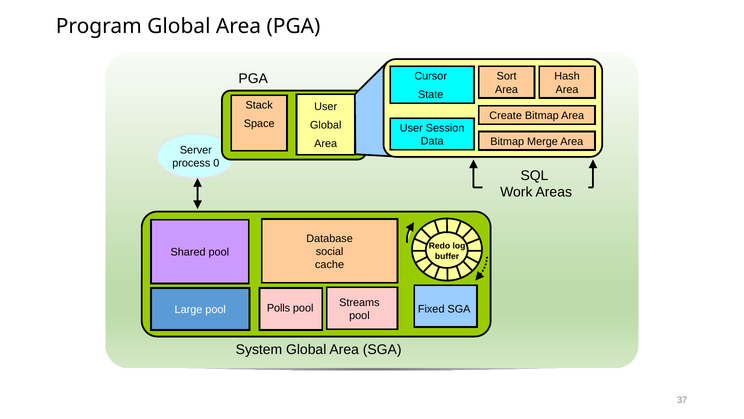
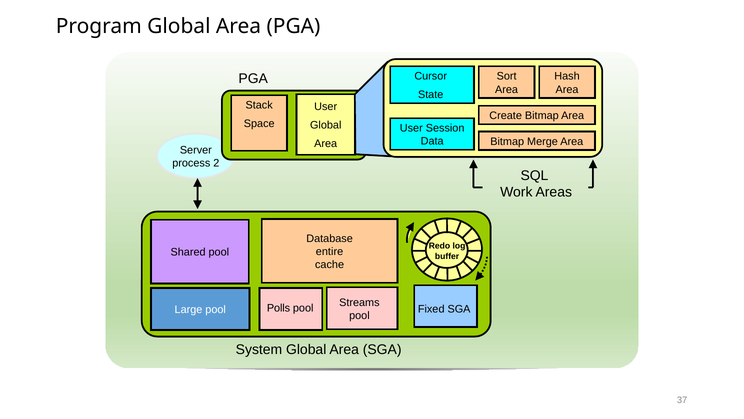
0: 0 -> 2 (216, 163)
social: social -> entire (330, 251)
